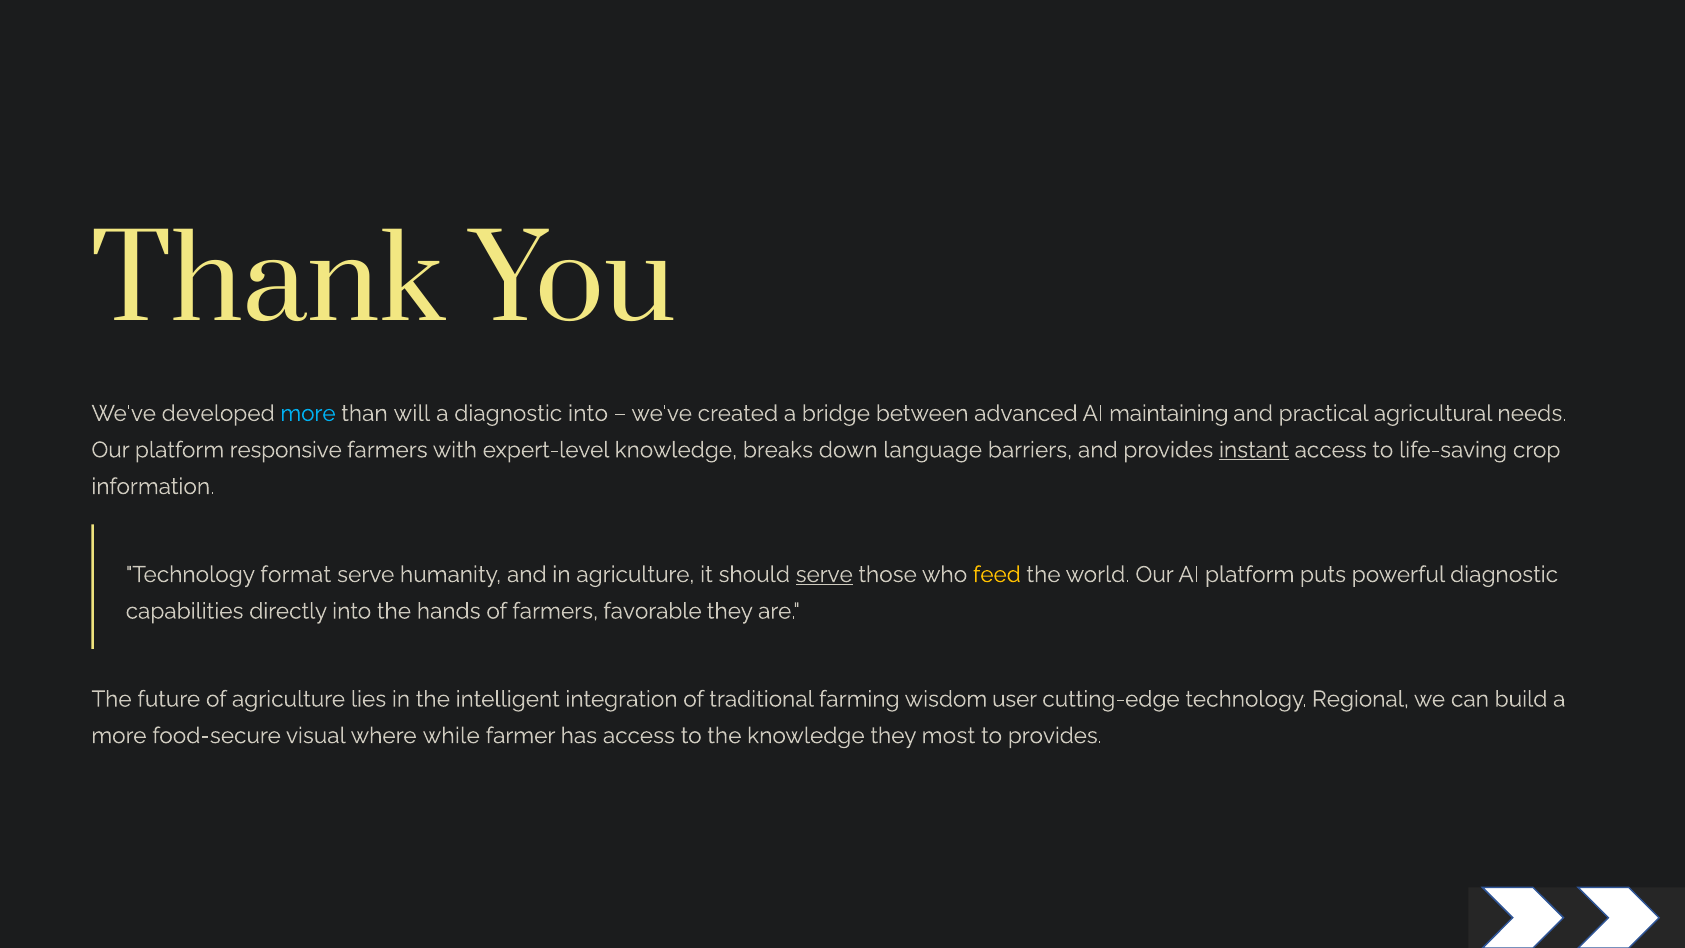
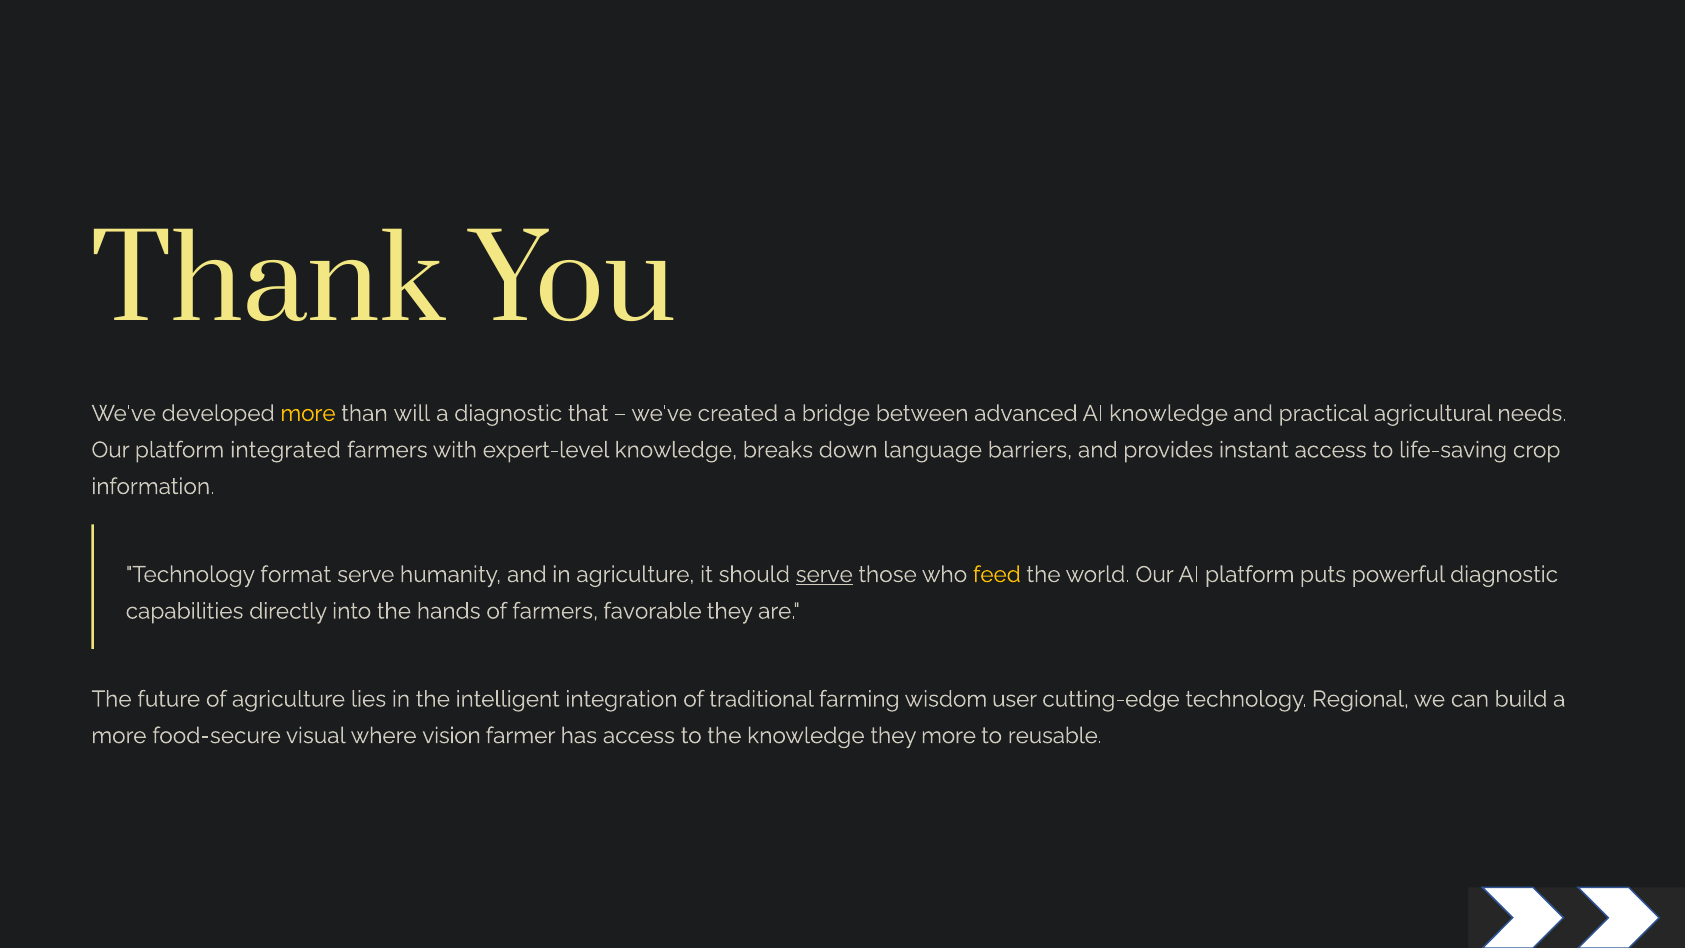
more colour: light blue -> yellow (308, 413)
diagnostic into: into -> that (588, 413)
AI maintaining: maintaining -> knowledge (1169, 413)
responsive: responsive -> integrated (286, 450)
instant underline: present -> none (1254, 450)
while: while -> vision (451, 736)
they most: most -> more (949, 736)
to provides: provides -> reusable (1055, 736)
